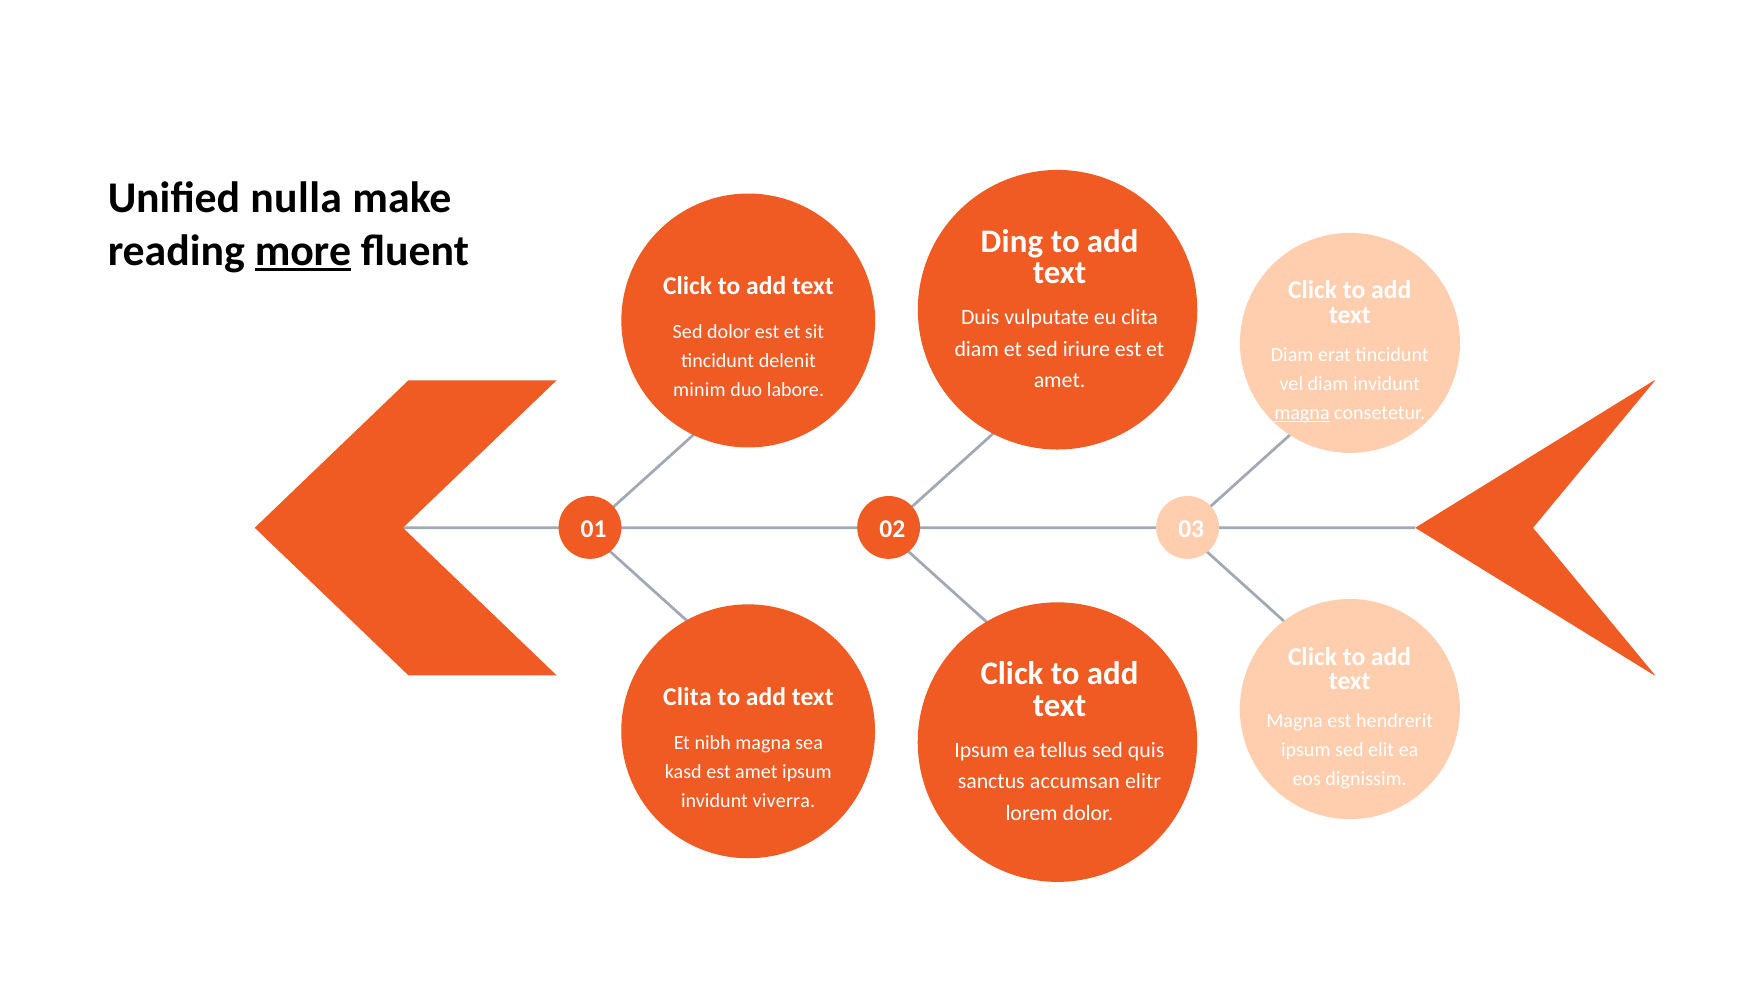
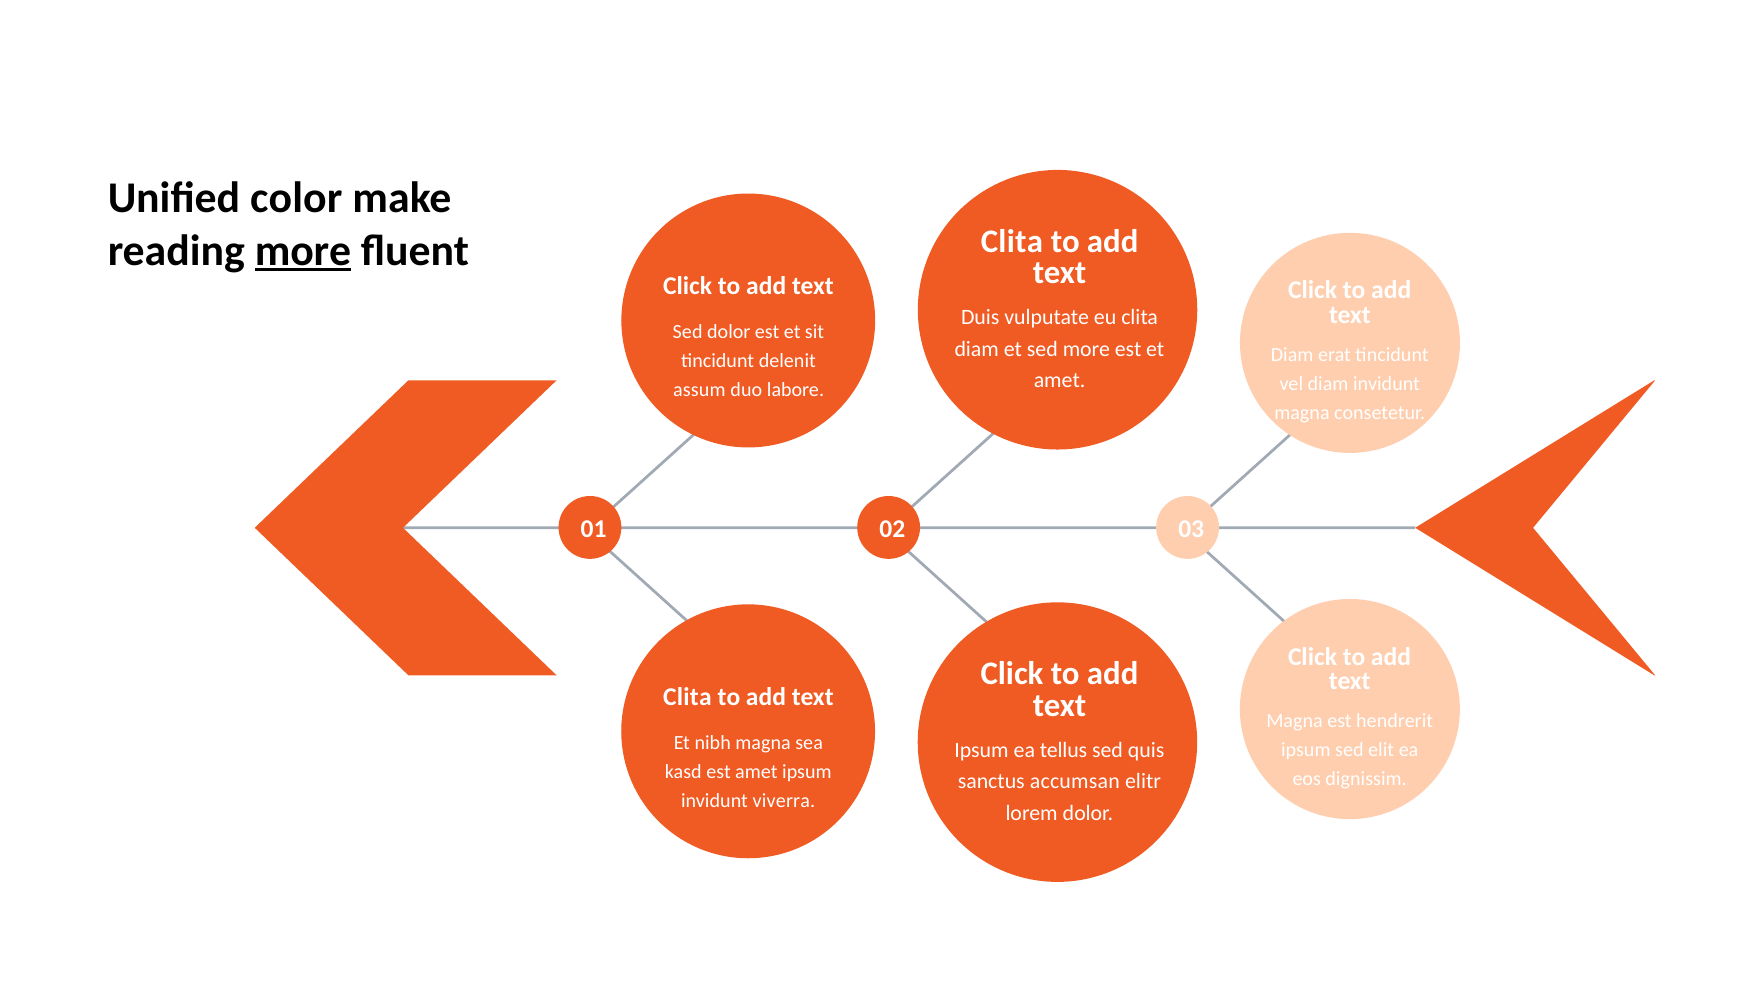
nulla: nulla -> color (296, 198)
Ding: Ding -> Clita (1012, 241)
sed iriure: iriure -> more (1086, 349)
minim: minim -> assum (699, 390)
magna underline: present -> none (1302, 413)
